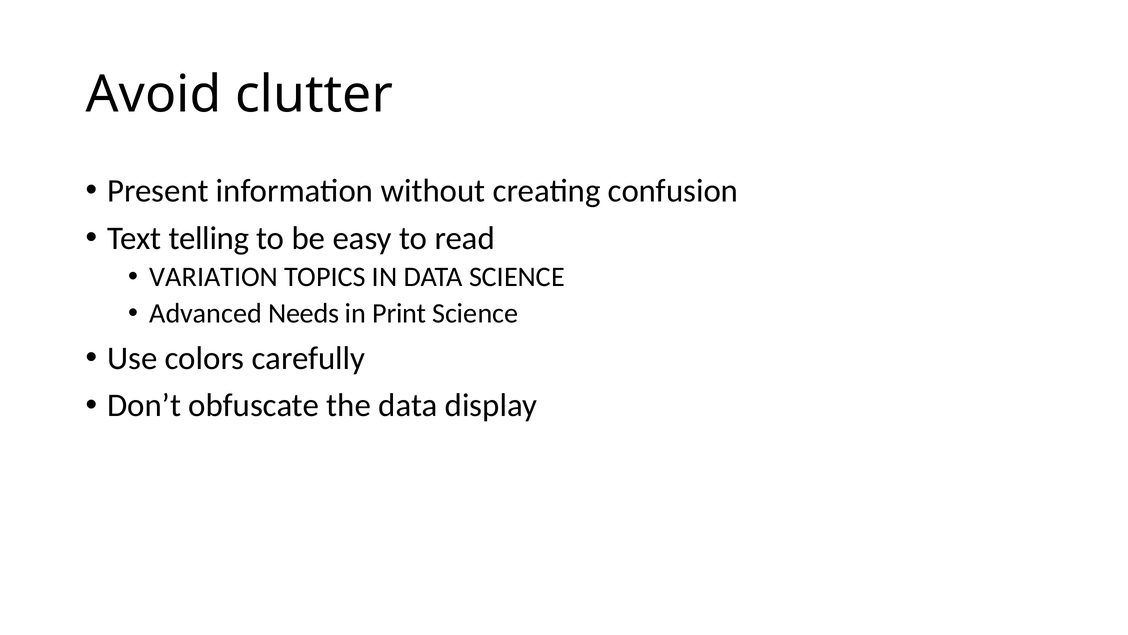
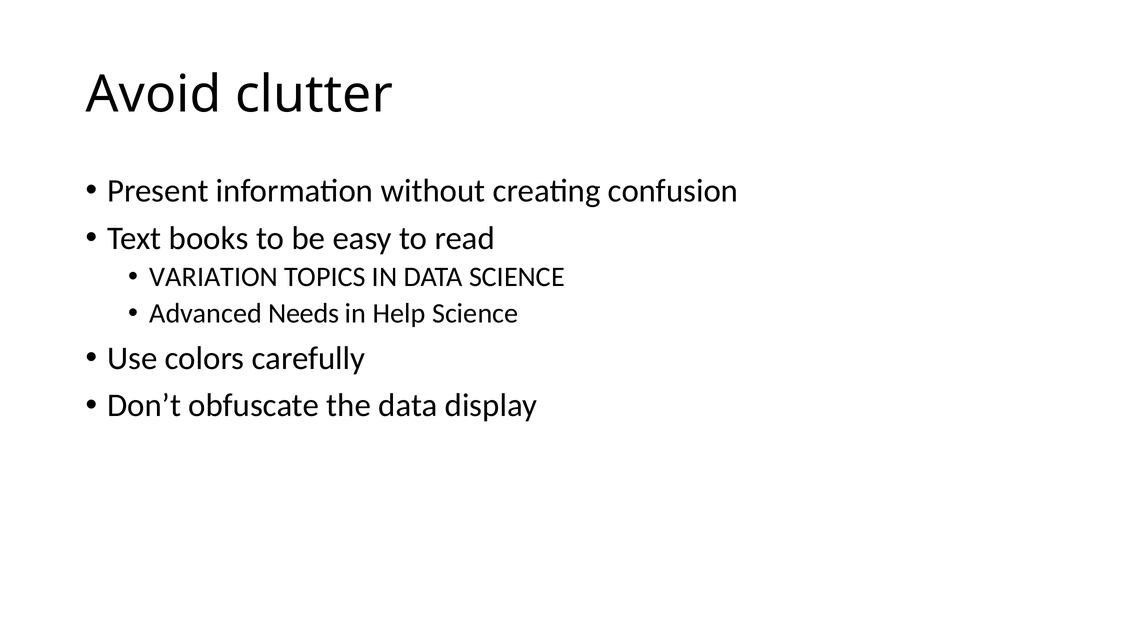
telling: telling -> books (209, 238)
Print: Print -> Help (399, 313)
